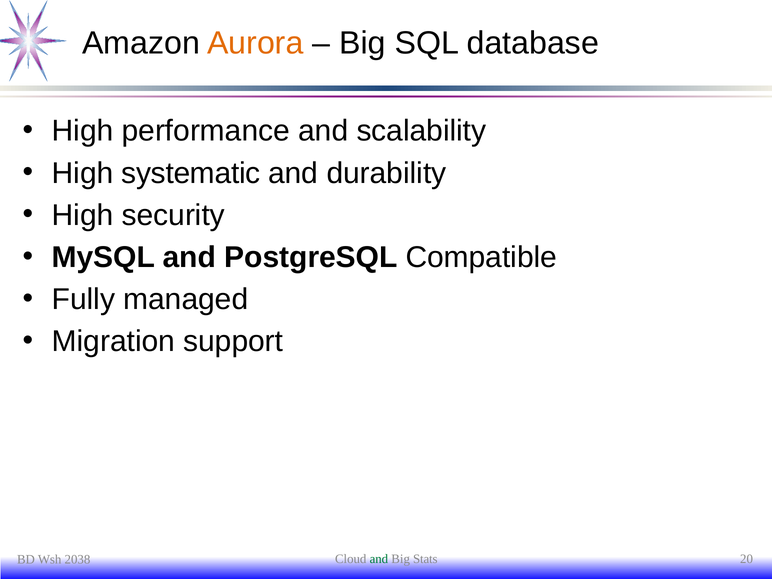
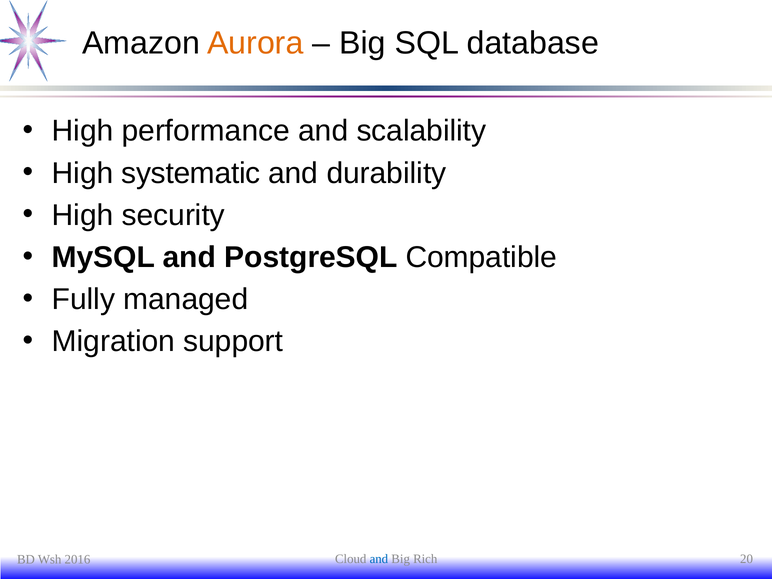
and colour: green -> blue (379, 559)
Stats: Stats -> Rich (425, 559)
2038: 2038 -> 2016 (77, 559)
